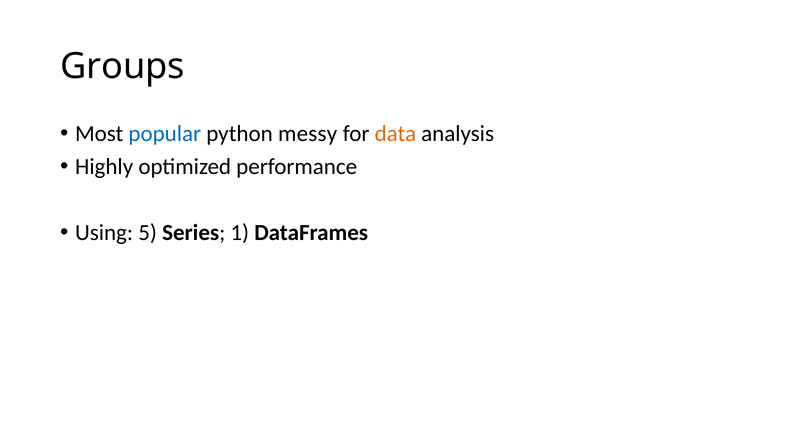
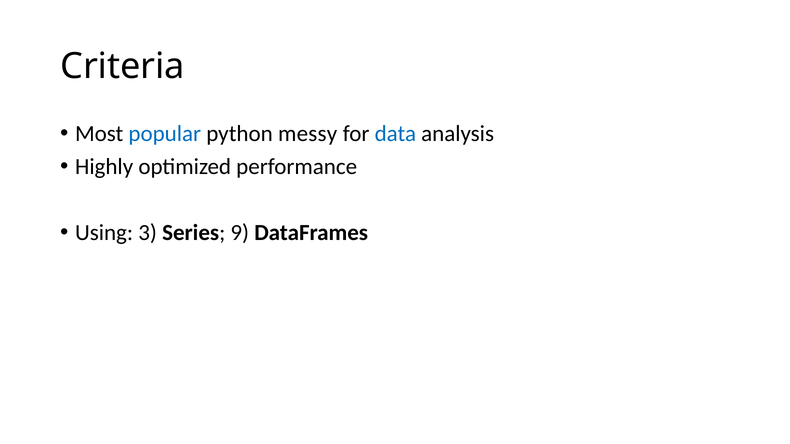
Groups: Groups -> Criteria (122, 66)
data colour: orange -> blue (395, 134)
5: 5 -> 3 (148, 233)
1: 1 -> 9 (240, 233)
